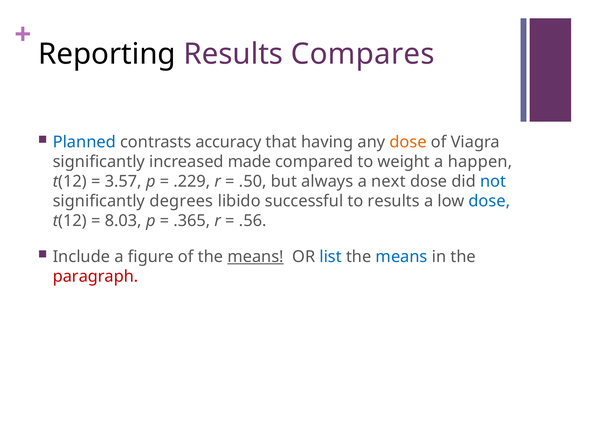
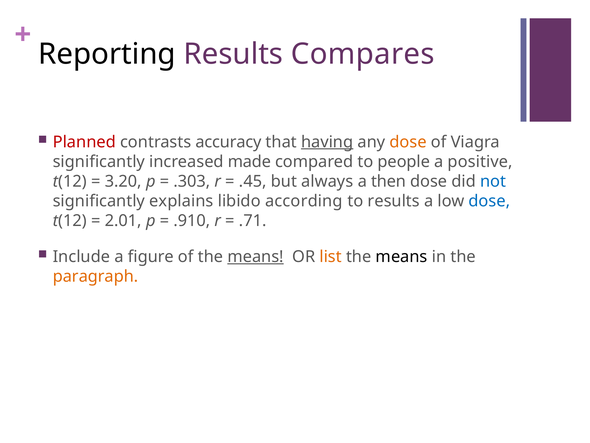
Planned colour: blue -> red (84, 142)
having underline: none -> present (327, 142)
weight: weight -> people (404, 161)
happen: happen -> positive (480, 161)
3.57: 3.57 -> 3.20 (123, 181)
.229: .229 -> .303 (192, 181)
.50: .50 -> .45 (253, 181)
next: next -> then (389, 181)
degrees: degrees -> explains (181, 201)
successful: successful -> according (304, 201)
8.03: 8.03 -> 2.01 (123, 220)
.365: .365 -> .910 (192, 220)
.56: .56 -> .71 (253, 220)
list colour: blue -> orange (331, 257)
means colour: blue -> black (402, 257)
paragraph colour: red -> orange (96, 276)
